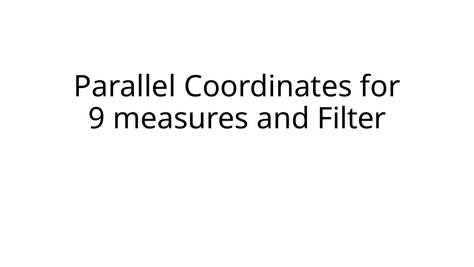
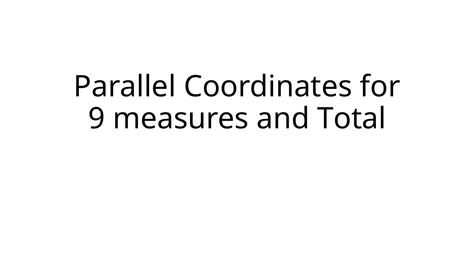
Filter: Filter -> Total (352, 118)
